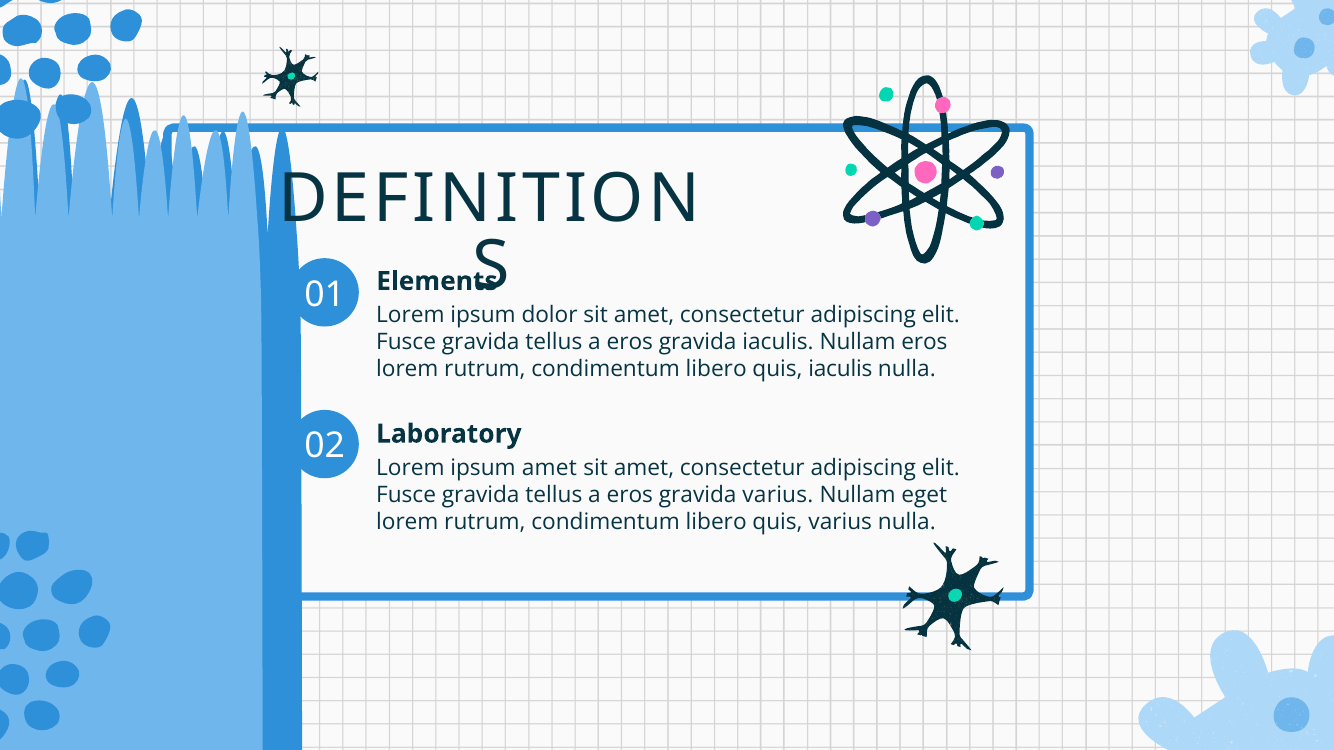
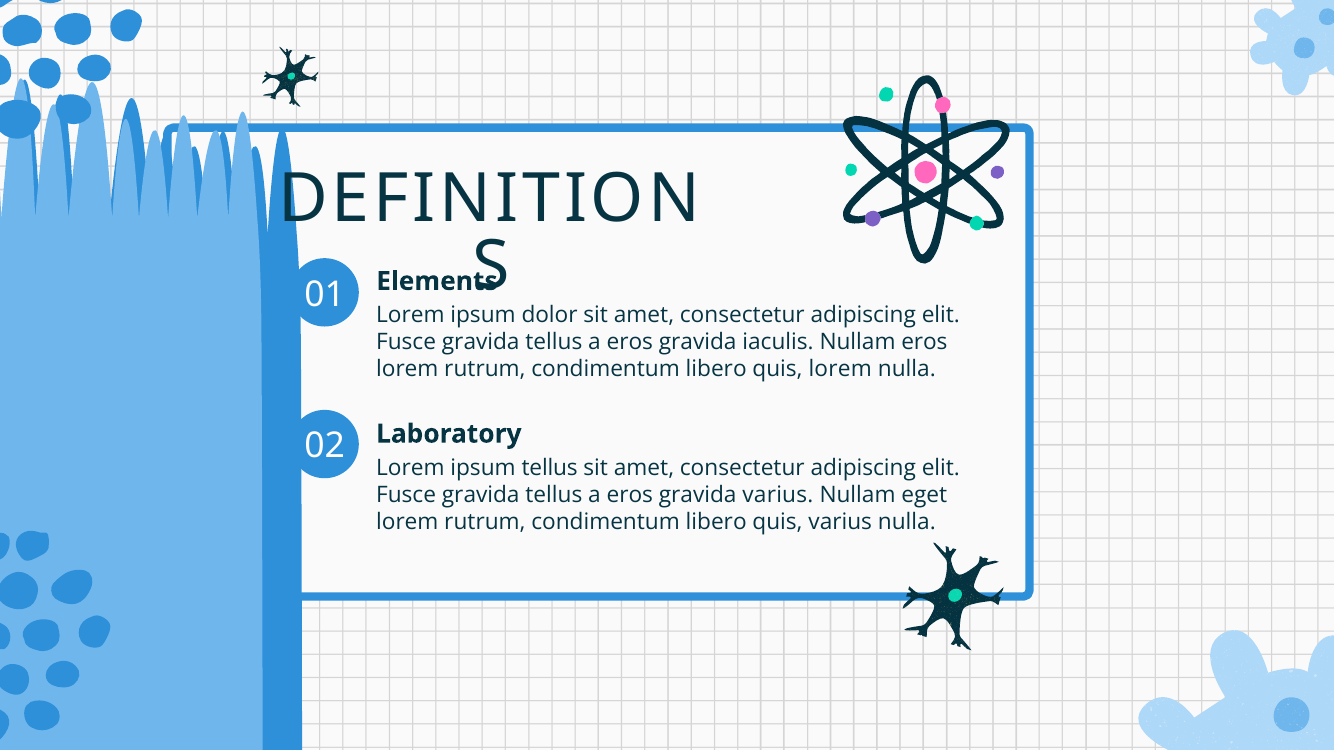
quis iaculis: iaculis -> lorem (840, 369)
ipsum amet: amet -> tellus (550, 468)
